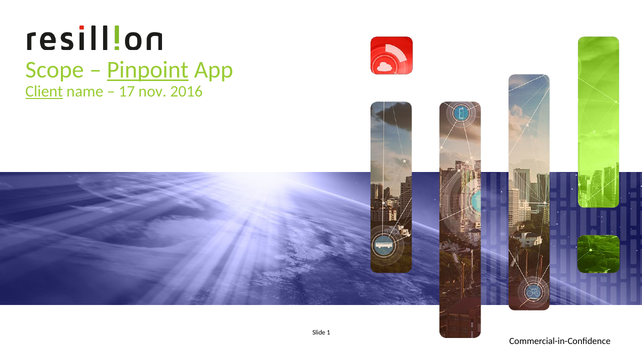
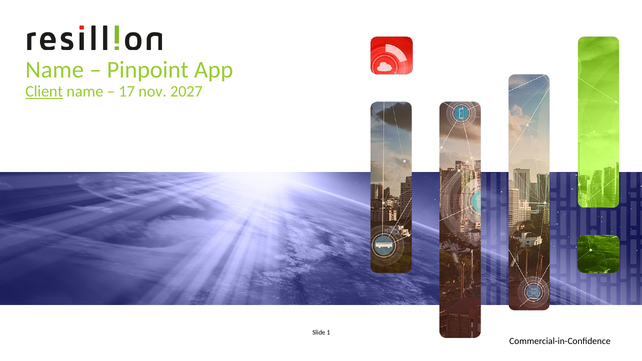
Scope: Scope -> Name (55, 70)
Pinpoint underline: present -> none (148, 70)
2016: 2016 -> 2027 (186, 92)
